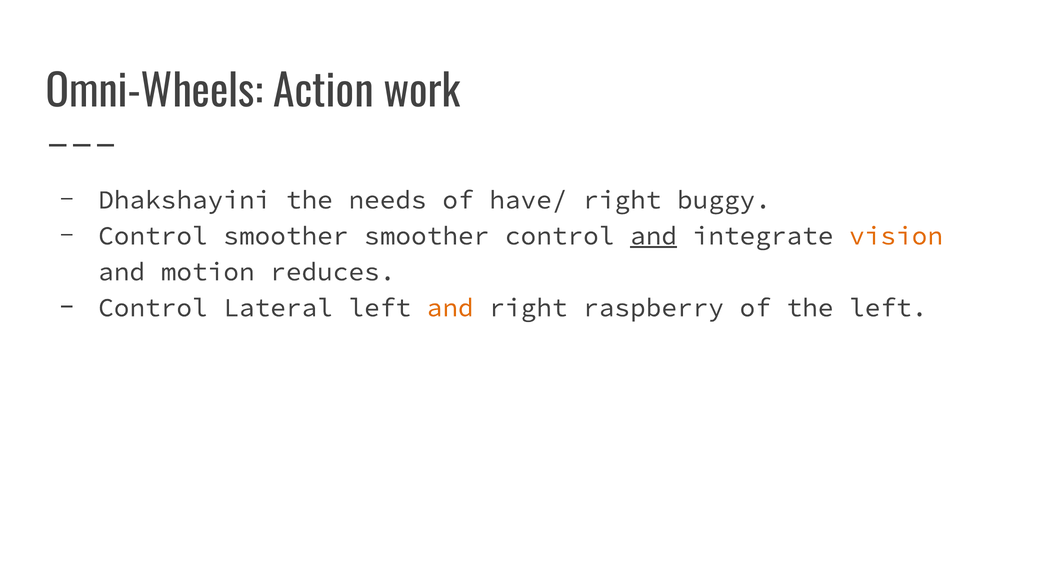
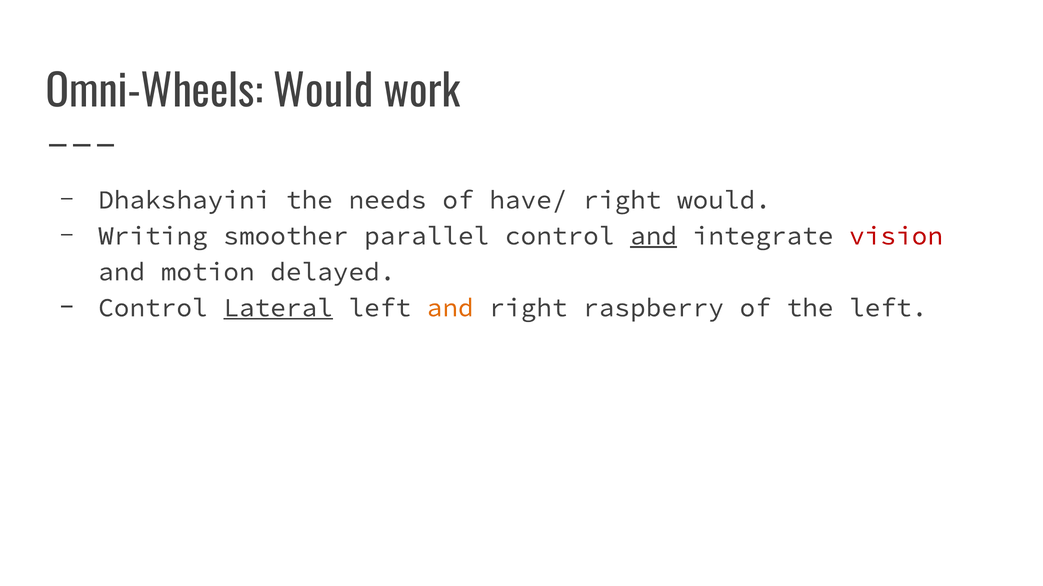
Omni-Wheels Action: Action -> Would (323, 93)
right buggy: buggy -> would (724, 200)
Control: Control -> Writing (153, 236)
smoother smoother: smoother -> parallel (427, 236)
vision colour: orange -> red (896, 236)
reduces: reduces -> delayed (333, 272)
Lateral underline: none -> present (278, 308)
